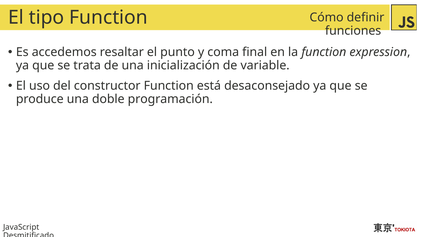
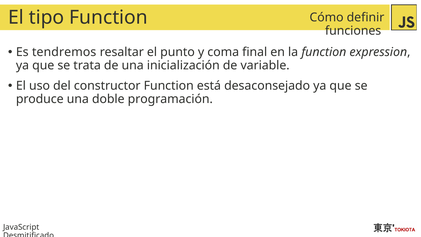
accedemos: accedemos -> tendremos (64, 52)
